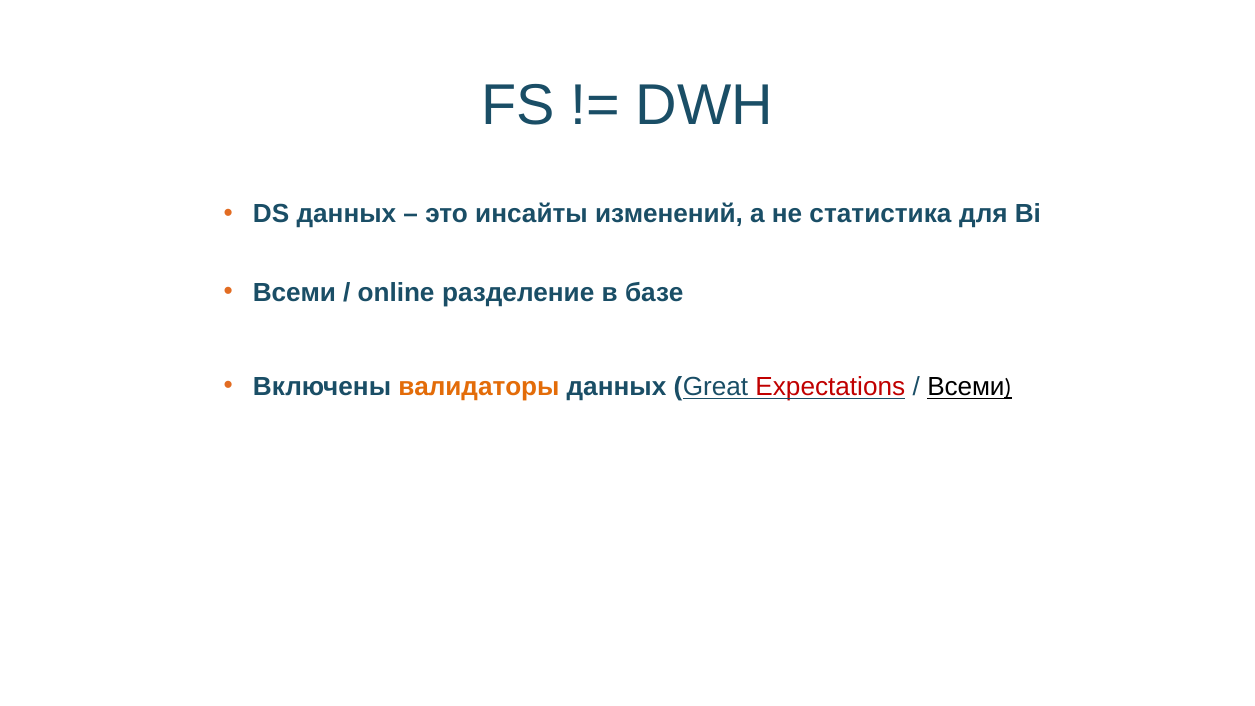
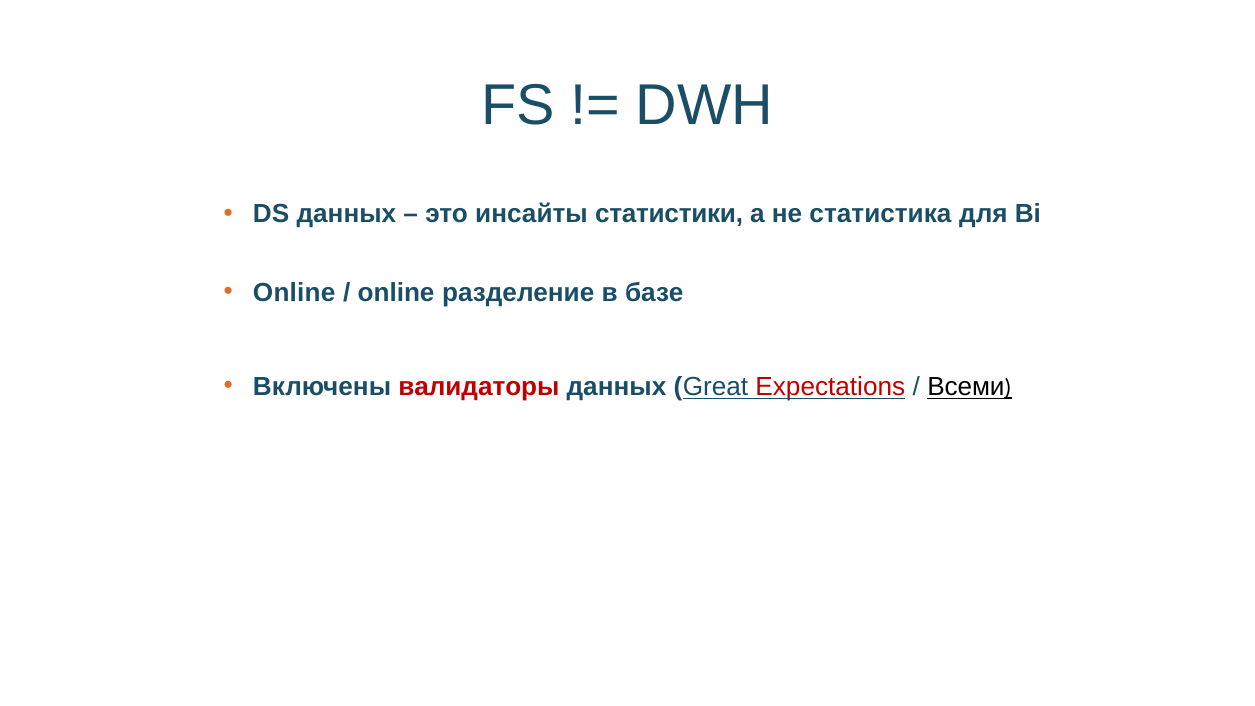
инсайты изменений: изменений -> статистики (669, 214)
Всеми: Всеми -> Online (294, 293)
валидаторы colour: orange -> red (479, 387)
